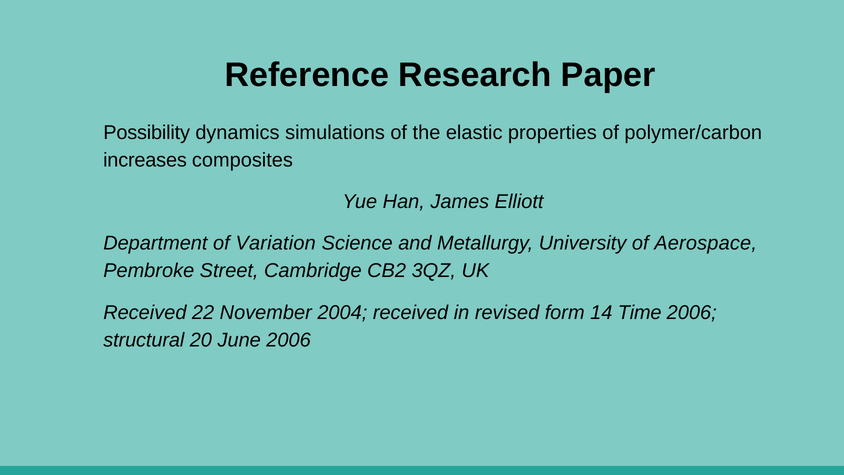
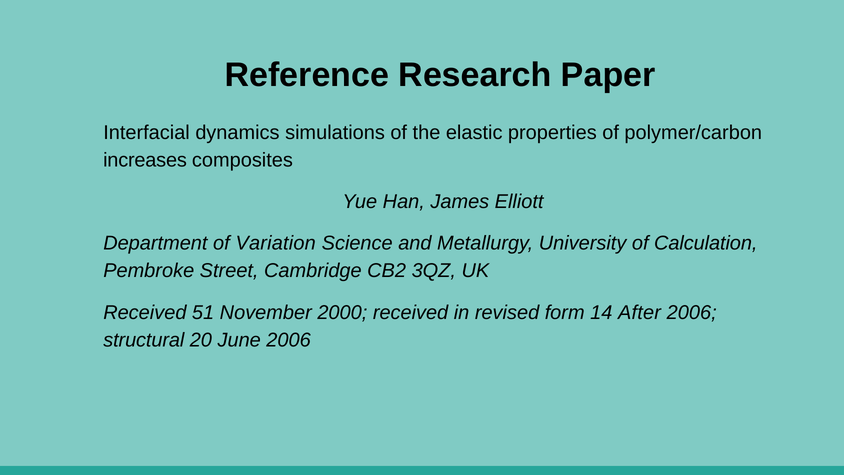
Possibility: Possibility -> Interfacial (147, 133)
Aerospace: Aerospace -> Calculation (706, 243)
22: 22 -> 51 (203, 312)
2004: 2004 -> 2000 (342, 312)
Time: Time -> After (640, 312)
